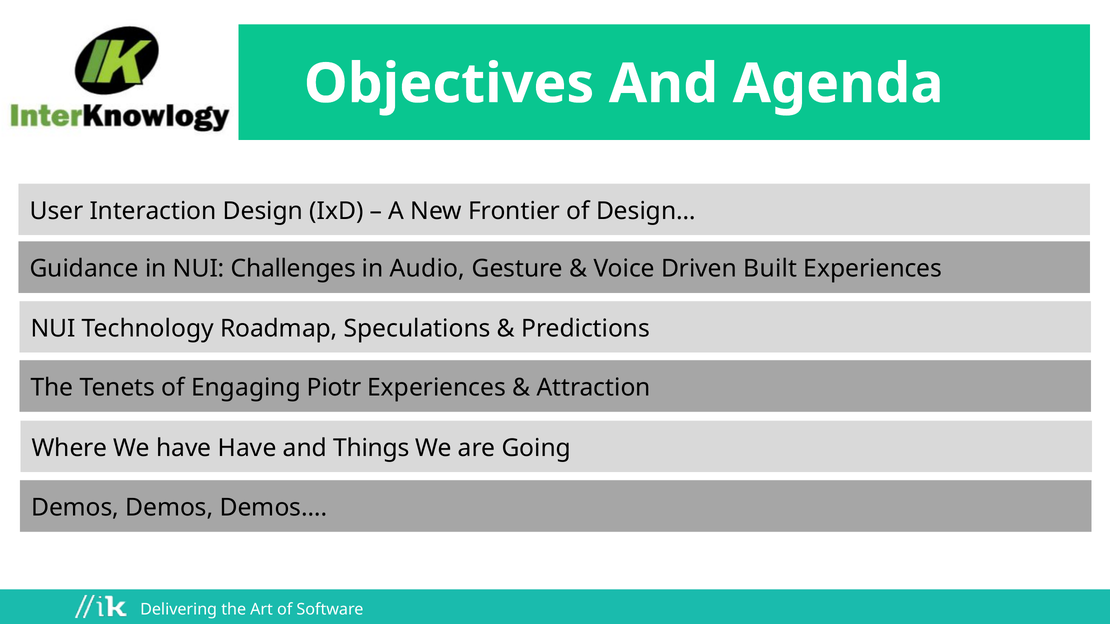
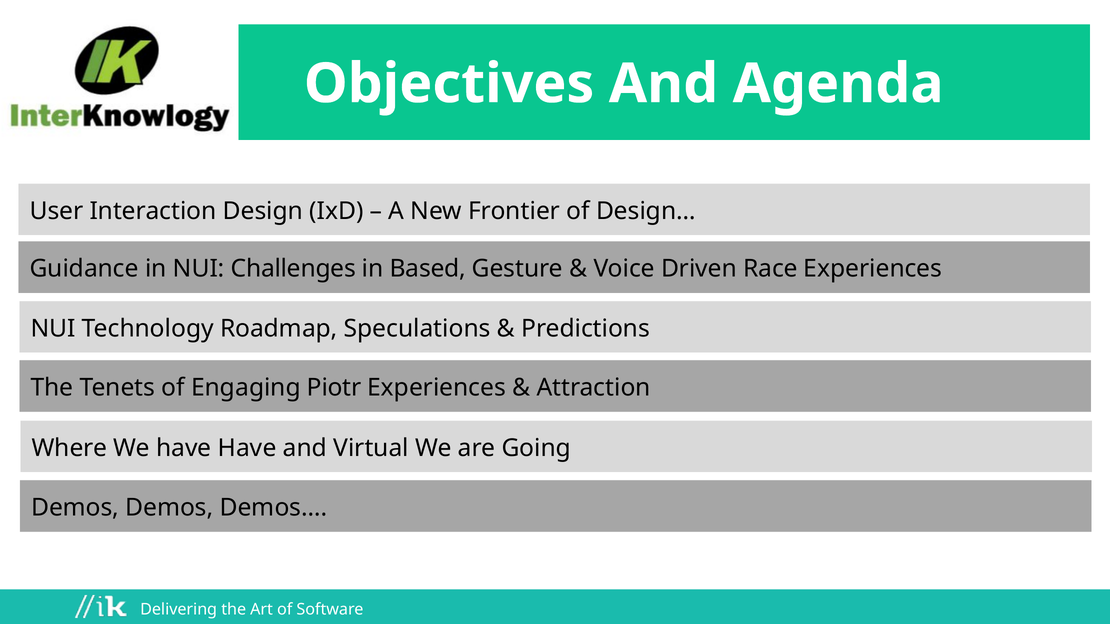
Audio: Audio -> Based (428, 269)
Built: Built -> Race (770, 269)
Things: Things -> Virtual (371, 448)
